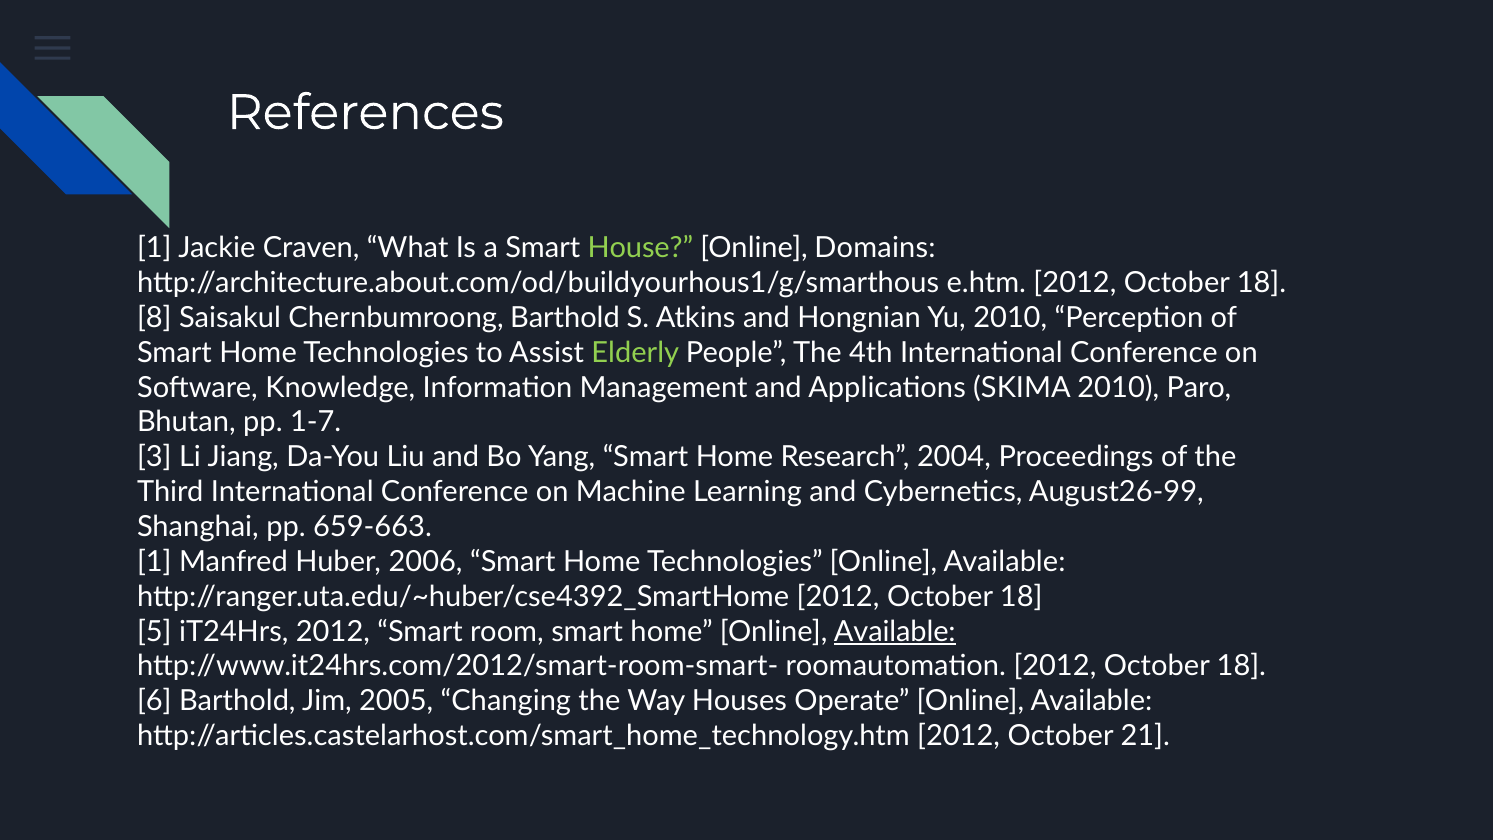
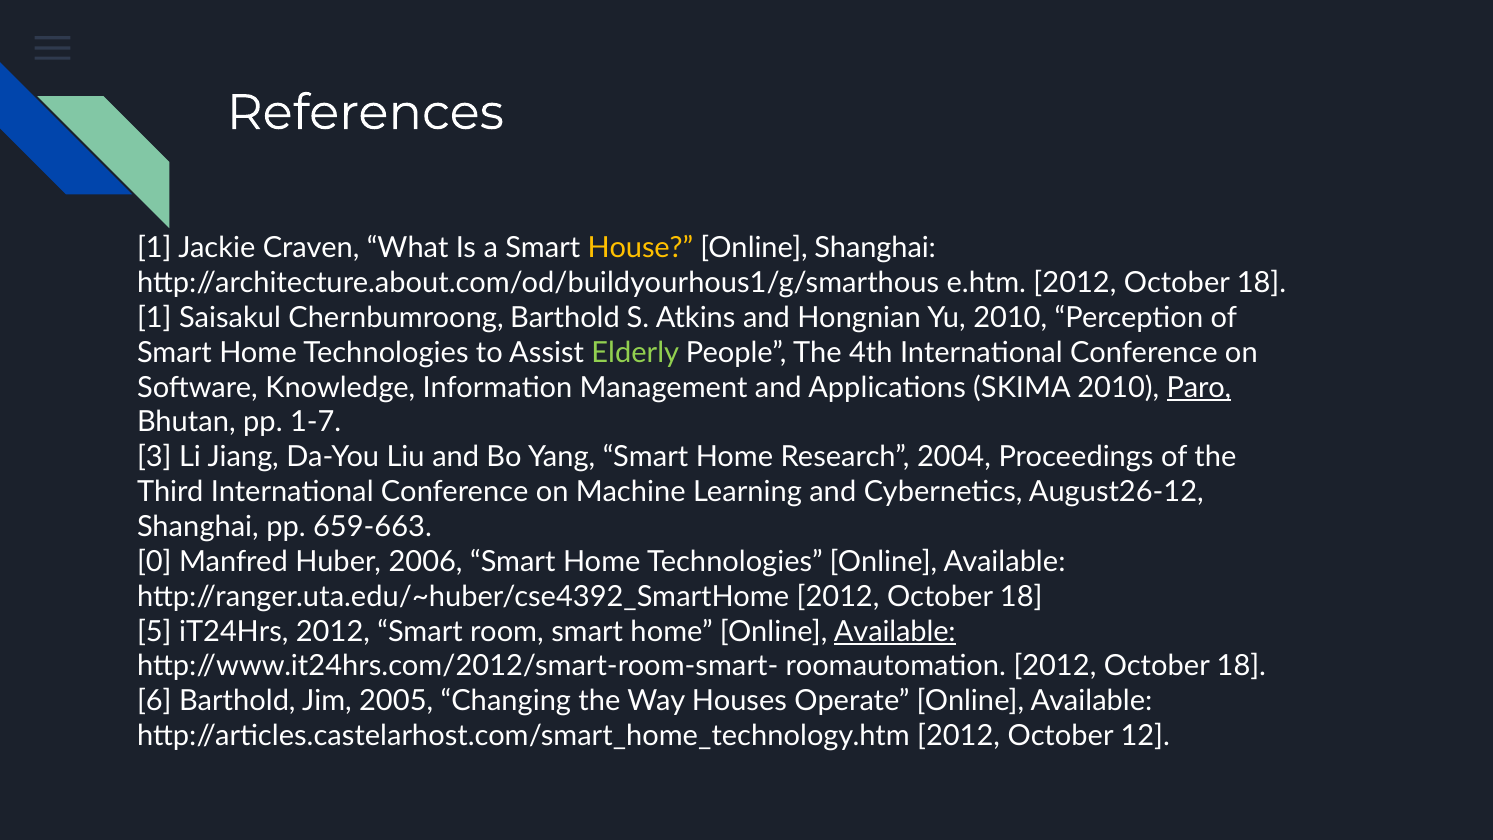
House colour: light green -> yellow (640, 248)
Online Domains: Domains -> Shanghai (875, 248)
8: 8 -> 1 (154, 318)
Paro underline: none -> present (1199, 387)
August26-99: August26-99 -> August26-12 (1116, 492)
1: 1 -> 0 (154, 562)
21: 21 -> 12 (1145, 736)
